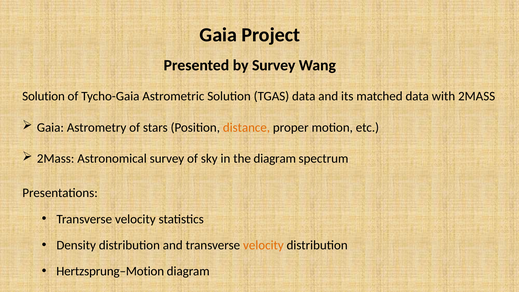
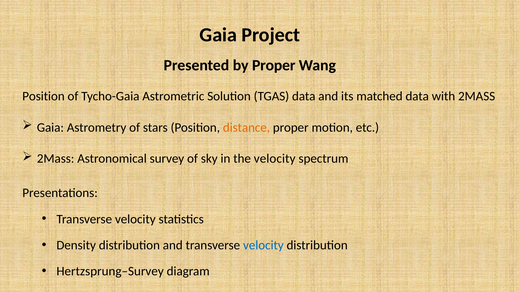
by Survey: Survey -> Proper (274, 65)
Solution: Solution -> Position (43, 96)
the diagram: diagram -> velocity (275, 159)
velocity colour: orange -> blue (263, 245)
Hertzsprung–Motion: Hertzsprung–Motion -> Hertzsprung–Survey (110, 271)
